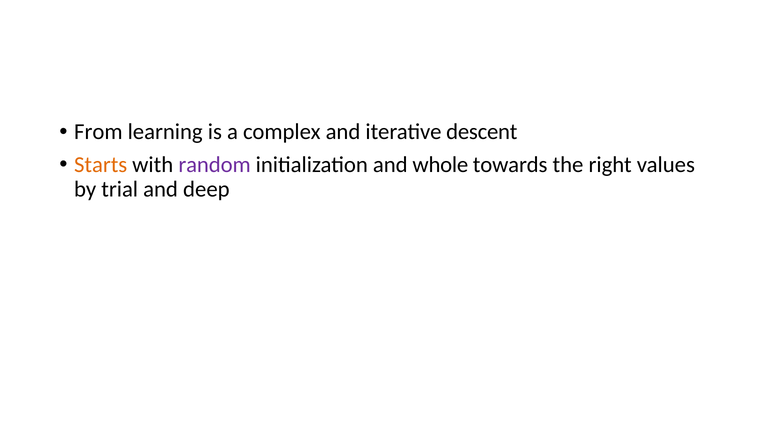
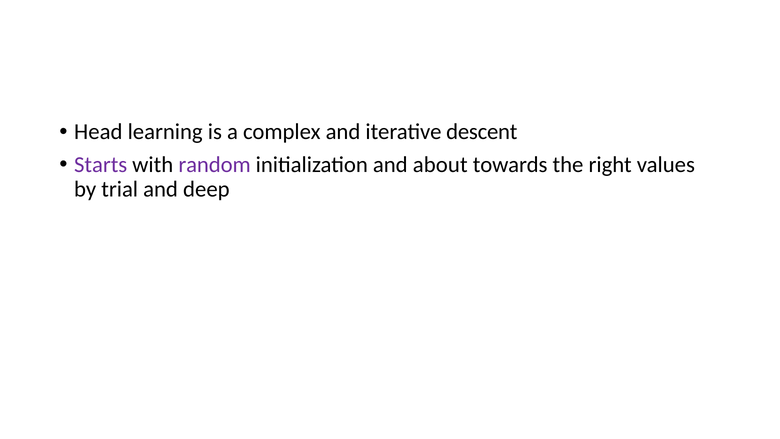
From: From -> Head (98, 132)
Starts colour: orange -> purple (101, 165)
whole: whole -> about (440, 165)
